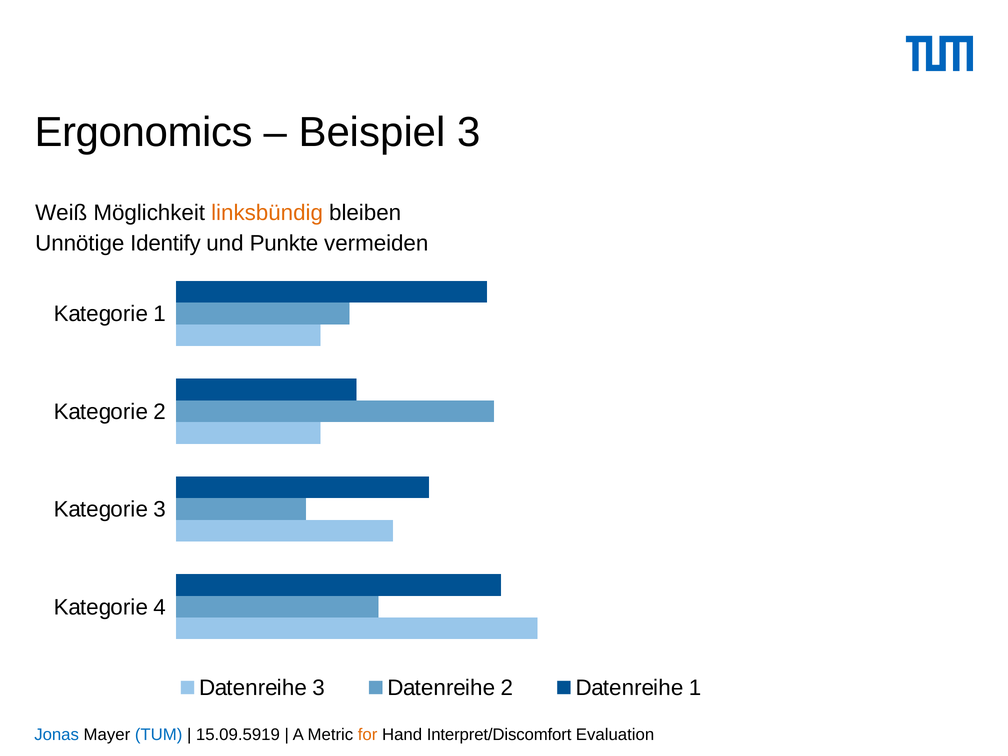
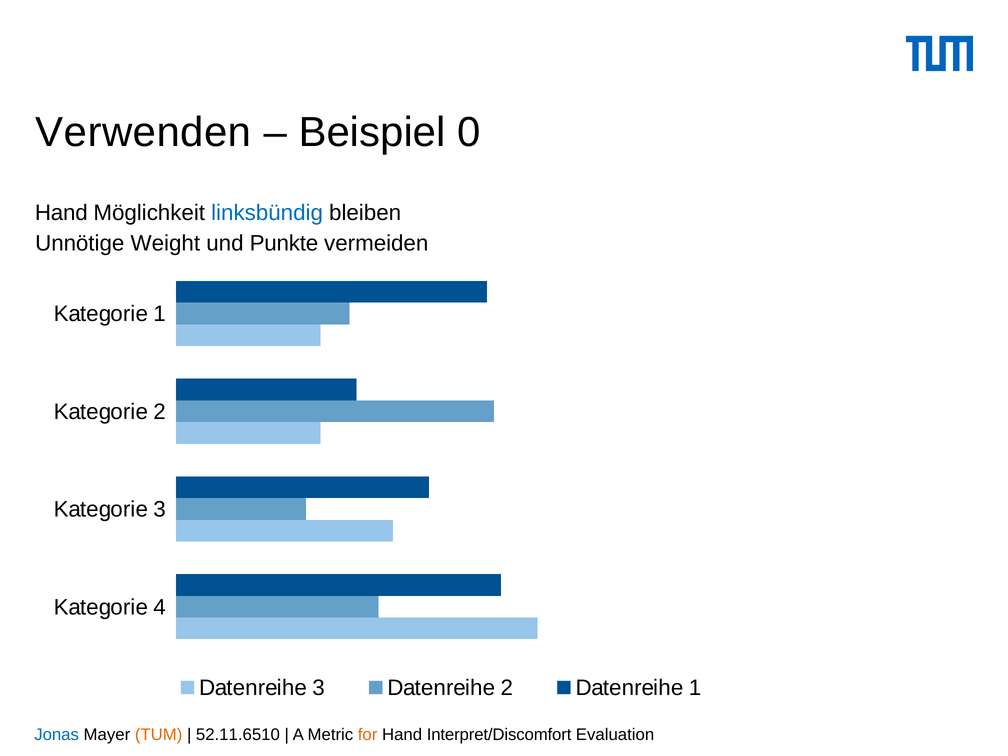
Ergonomics: Ergonomics -> Verwenden (143, 132)
Beispiel 3: 3 -> 0 (469, 132)
Weiß: Weiß -> Hand (61, 213)
linksbündig colour: orange -> blue (267, 213)
Identify: Identify -> Weight (165, 244)
TUM colour: blue -> orange (159, 735)
15.09.5919: 15.09.5919 -> 52.11.6510 (238, 735)
